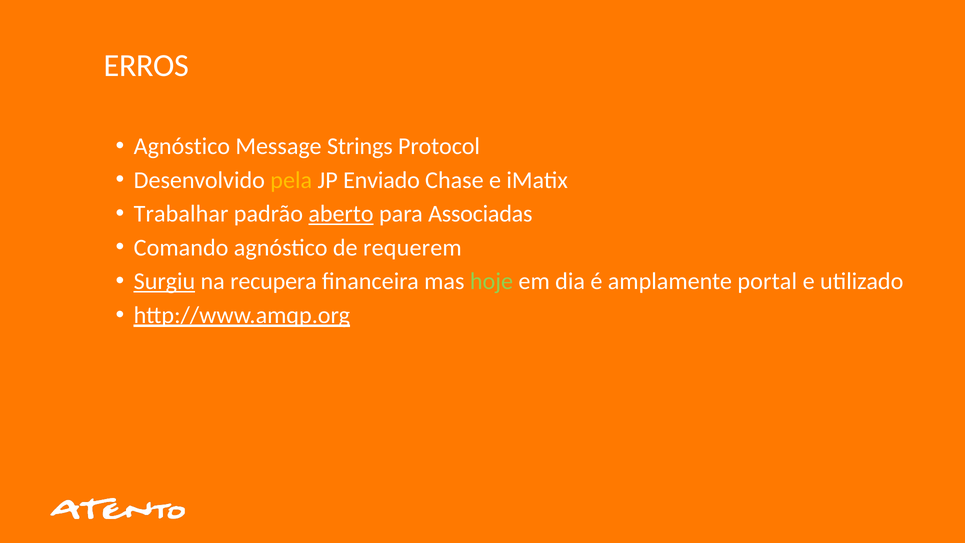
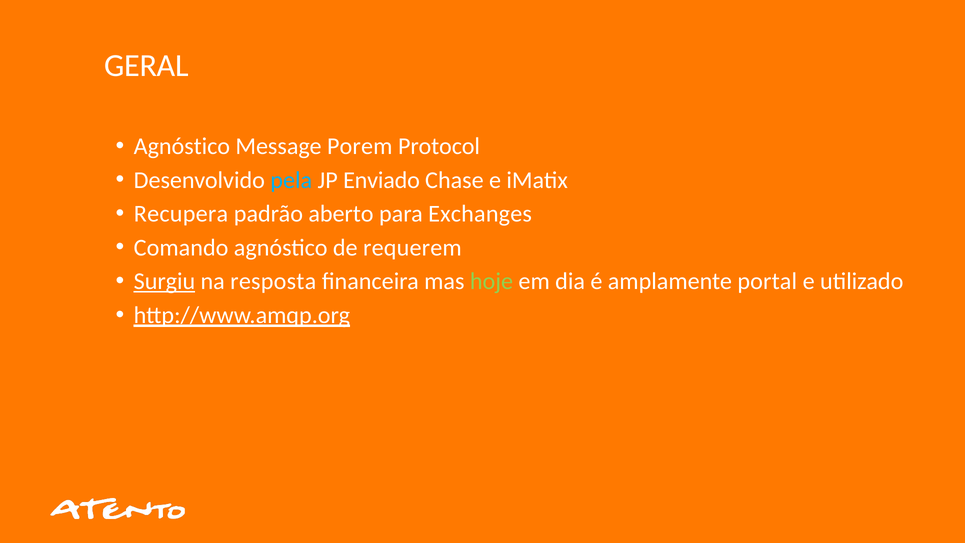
ERROS: ERROS -> GERAL (146, 66)
Strings: Strings -> Porem (360, 146)
pela colour: yellow -> light blue (291, 180)
Trabalhar: Trabalhar -> Recupera (181, 214)
aberto underline: present -> none (341, 214)
Associadas: Associadas -> Exchanges (480, 214)
recupera: recupera -> resposta (273, 281)
